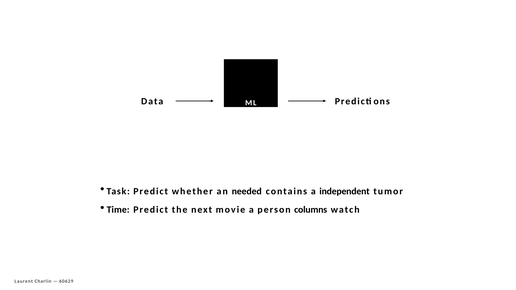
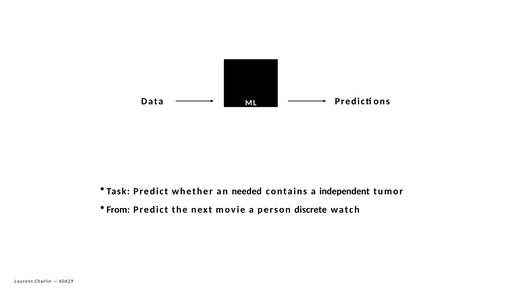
Time: Time -> From (118, 210)
columns: columns -> discrete (311, 210)
